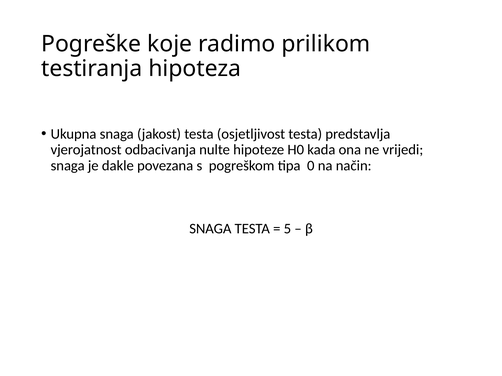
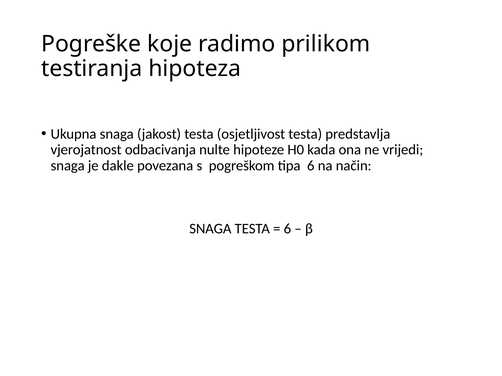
tipa 0: 0 -> 6 (311, 166)
5: 5 -> 6 (287, 229)
